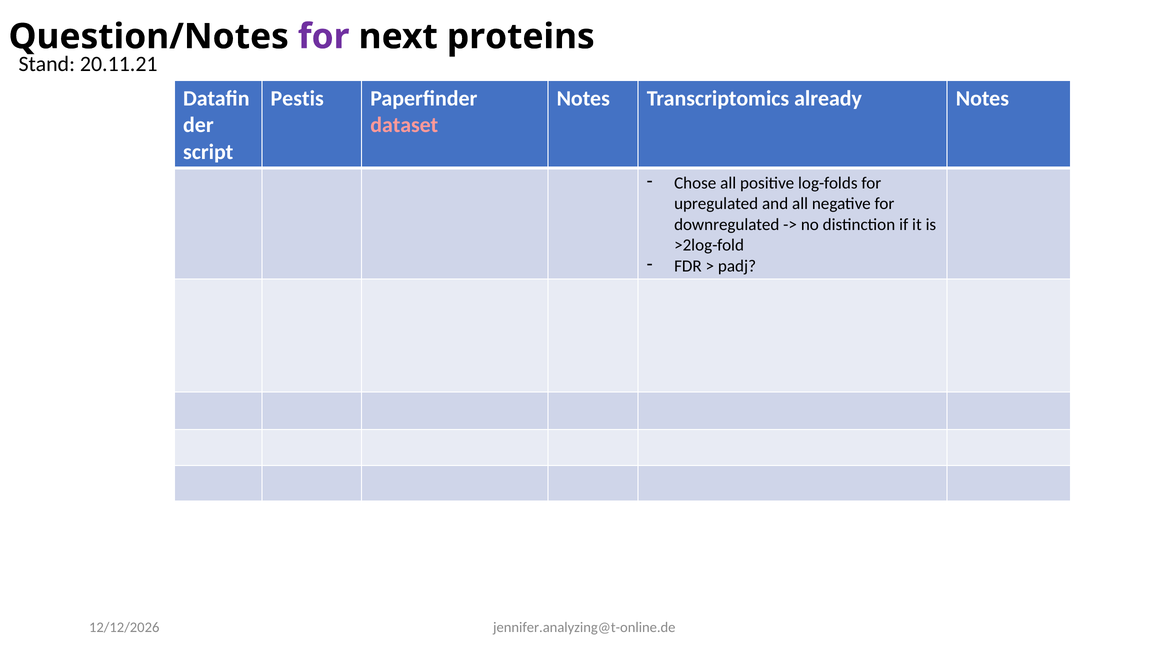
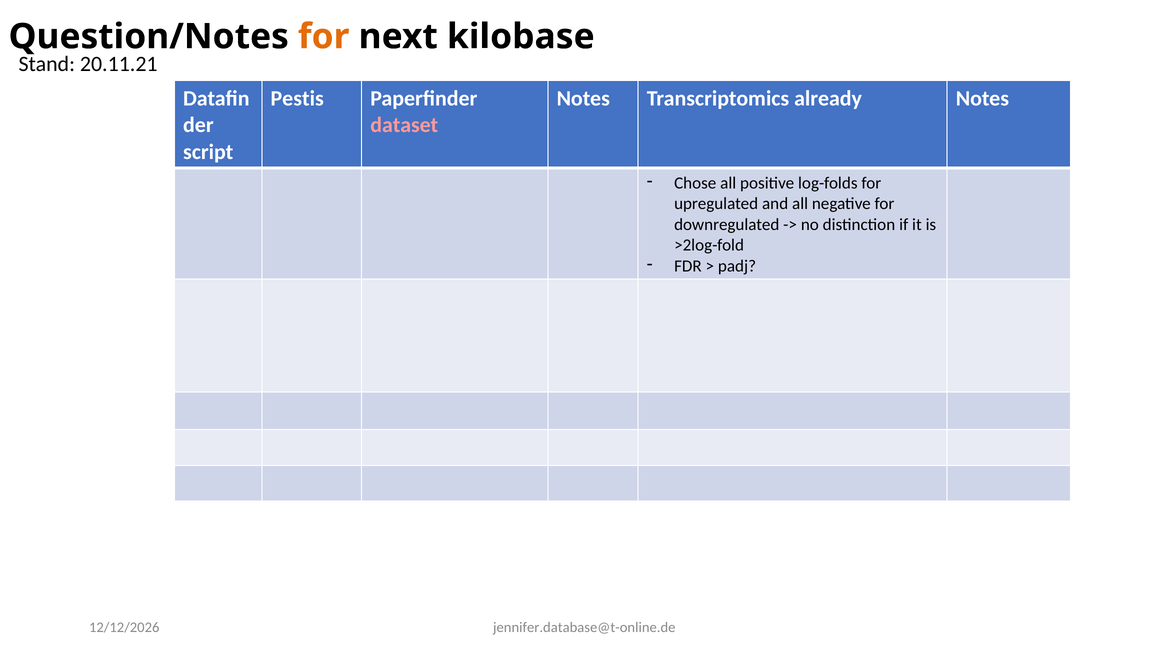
for colour: purple -> orange (324, 37)
proteins: proteins -> kilobase (521, 37)
jennifer.analyzing@t-online.de: jennifer.analyzing@t-online.de -> jennifer.database@t-online.de (584, 628)
